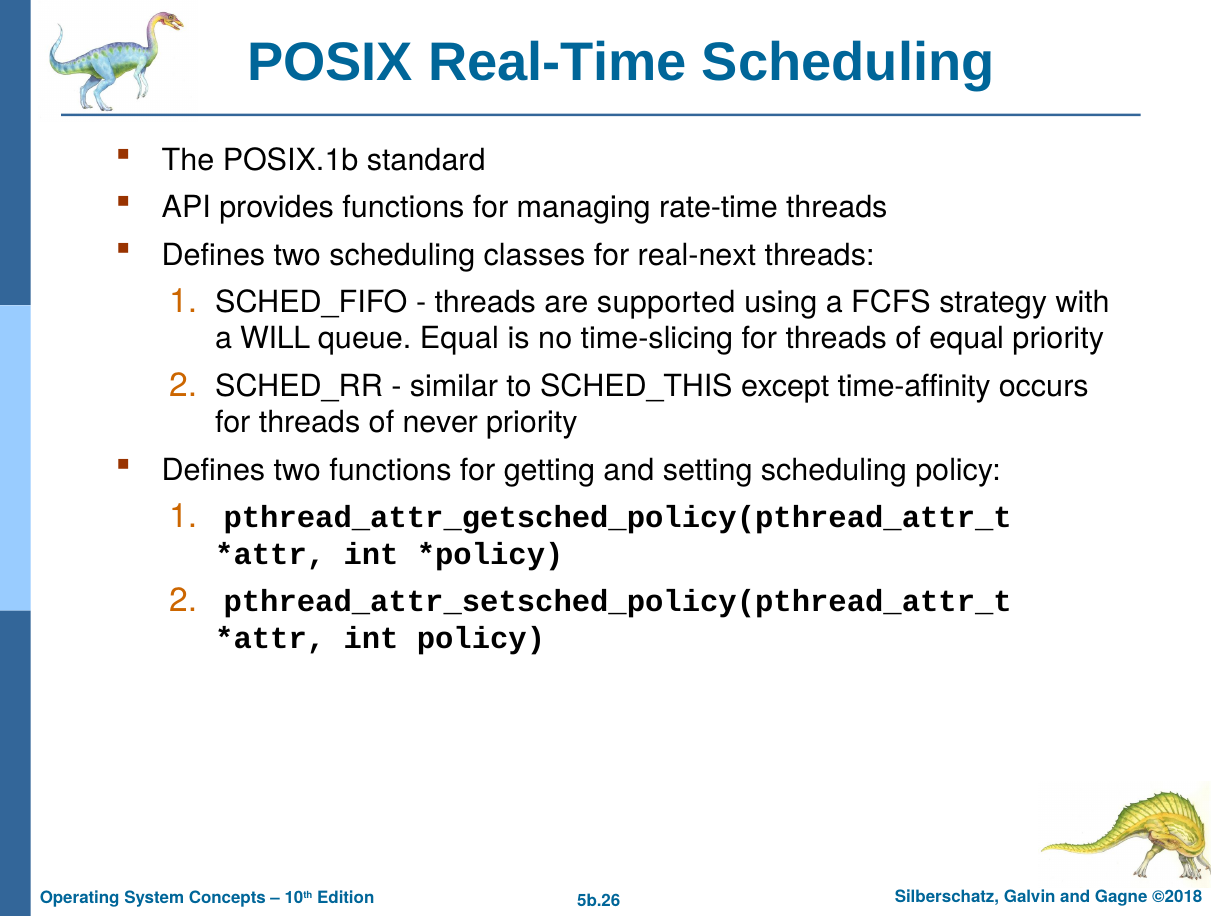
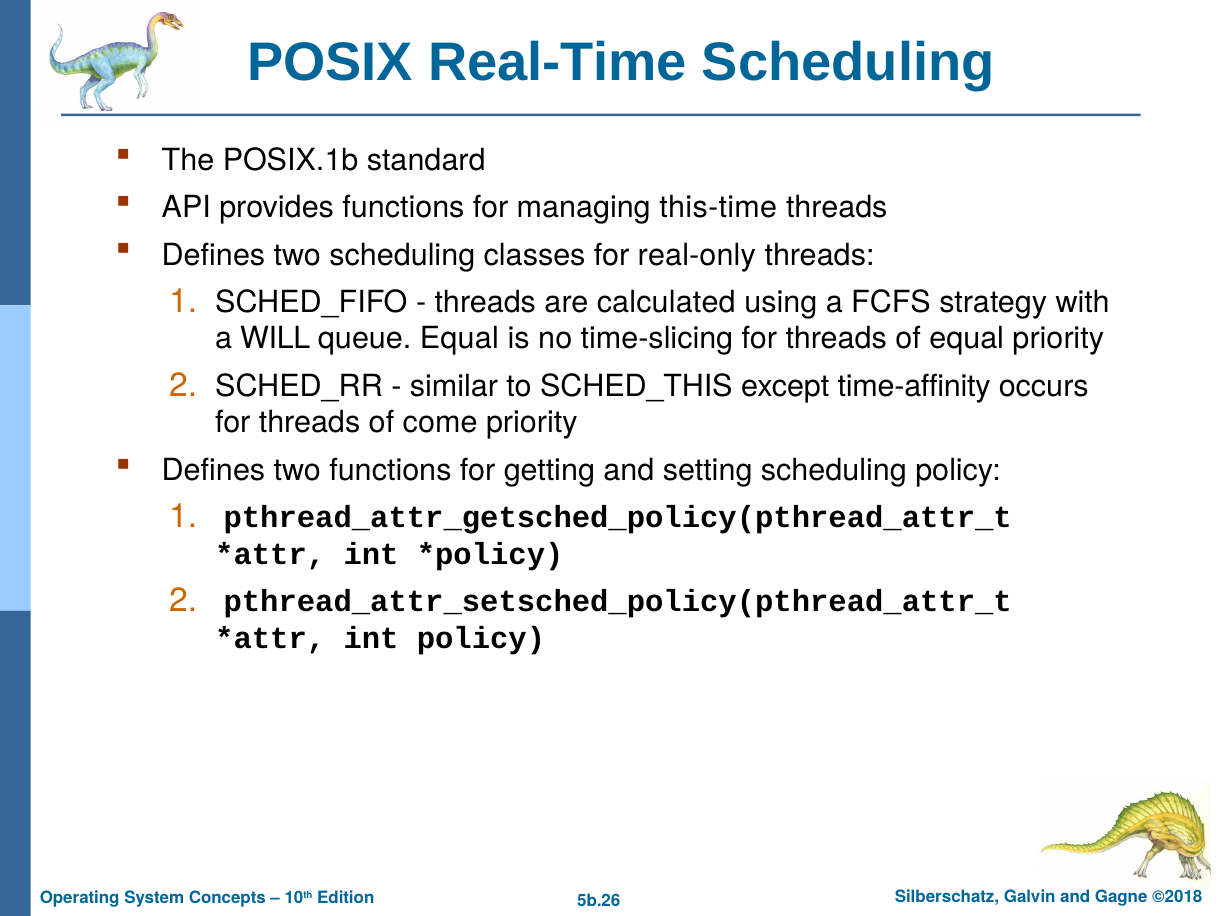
rate-time: rate-time -> this-time (718, 208)
real-next: real-next -> real-only (697, 255)
supported: supported -> calculated (666, 302)
never: never -> come (440, 423)
